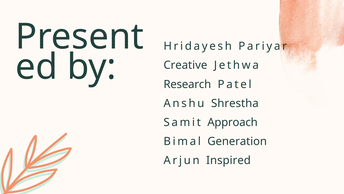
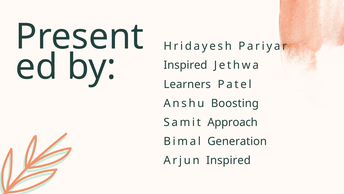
Creative: Creative -> Inspired (185, 65)
Research: Research -> Learners (187, 84)
Shrestha: Shrestha -> Boosting (235, 103)
